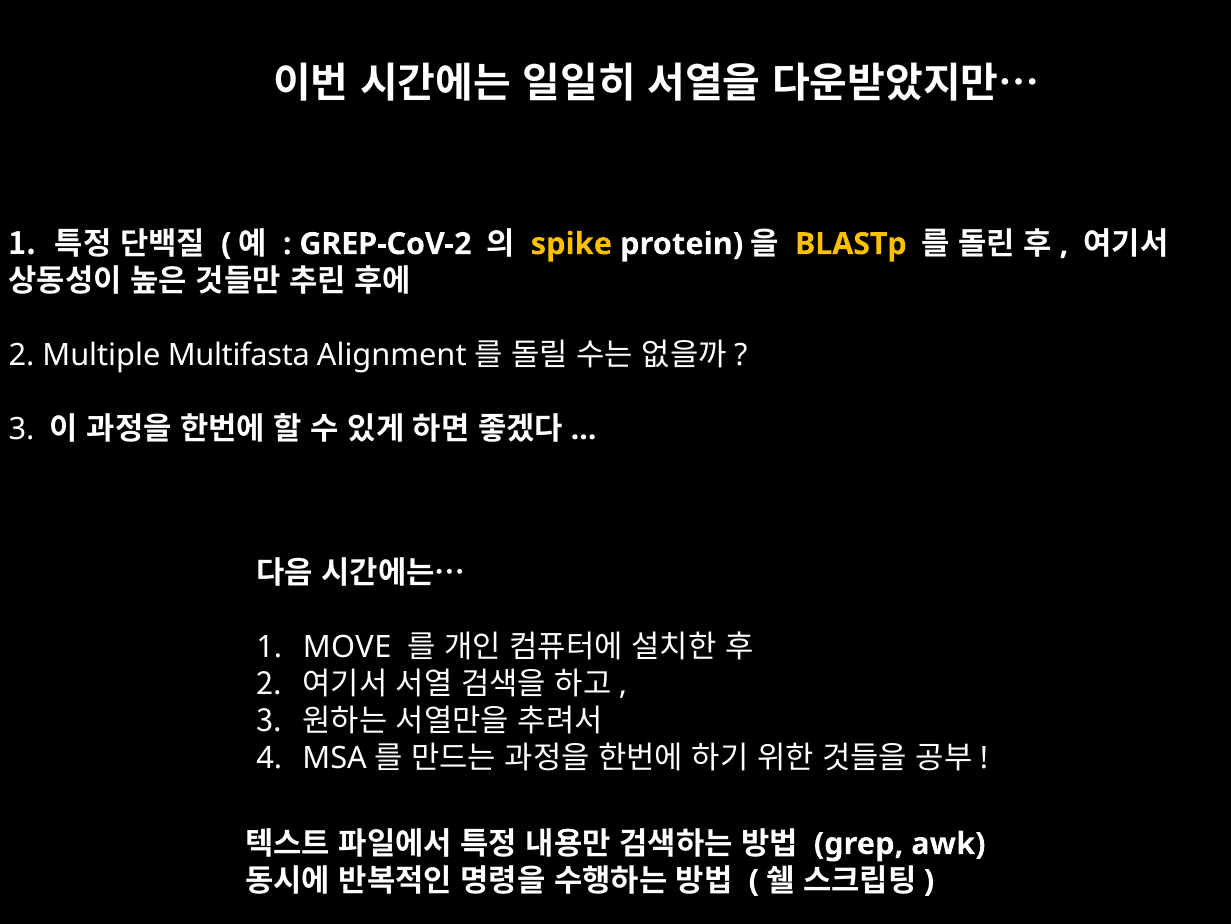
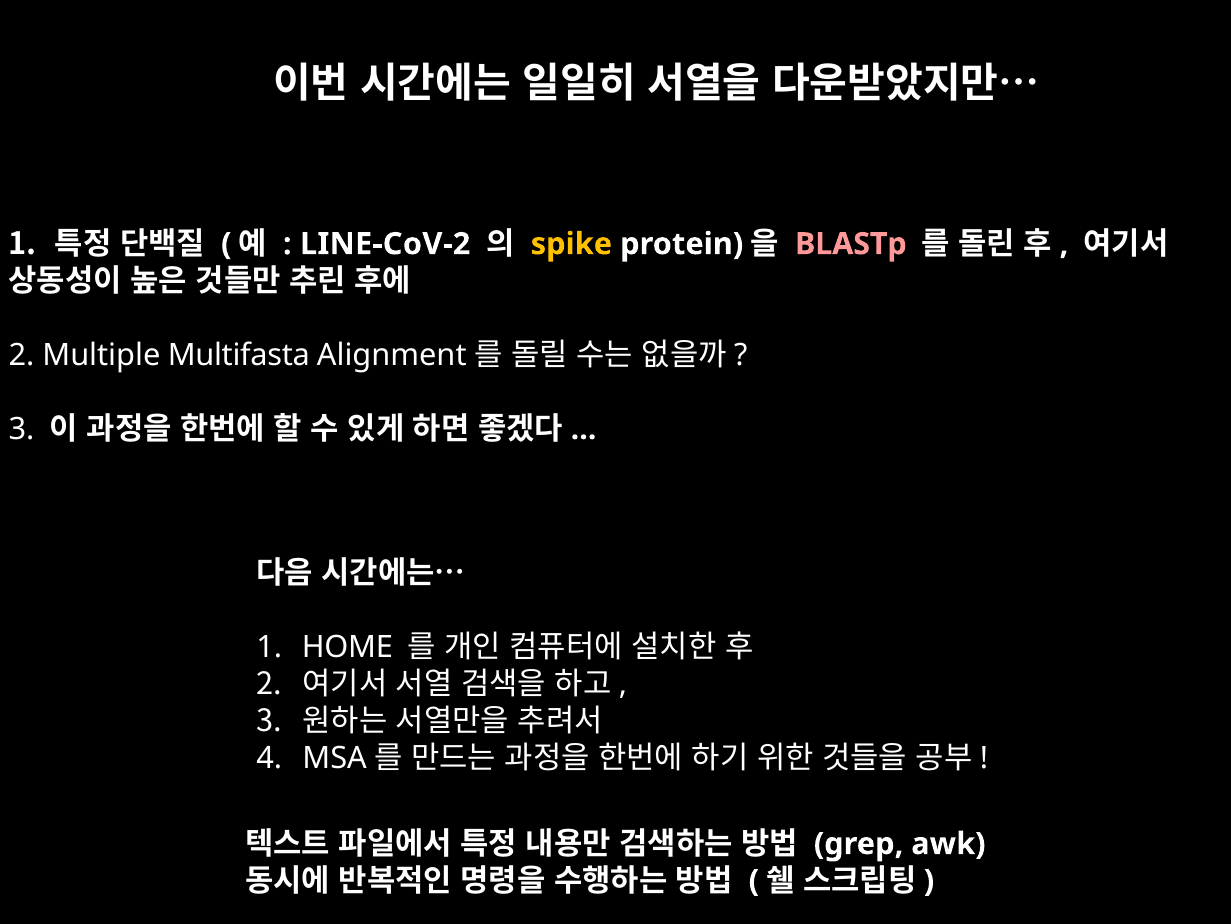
GREP-CoV-2: GREP-CoV-2 -> LINE-CoV-2 (385, 244)
BLASTp colour: yellow -> pink (851, 244)
MOVE: MOVE -> HOME (347, 646)
